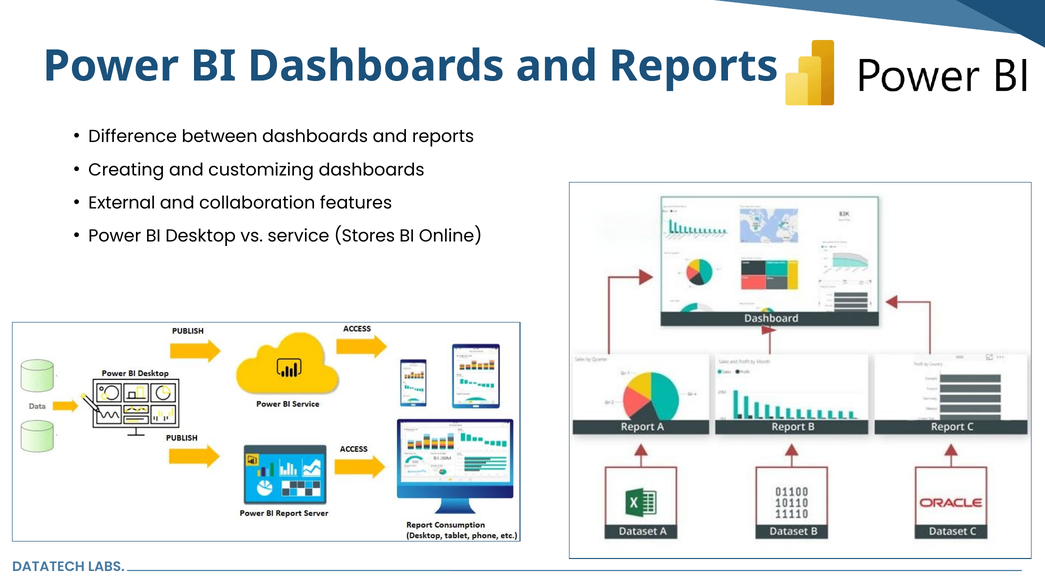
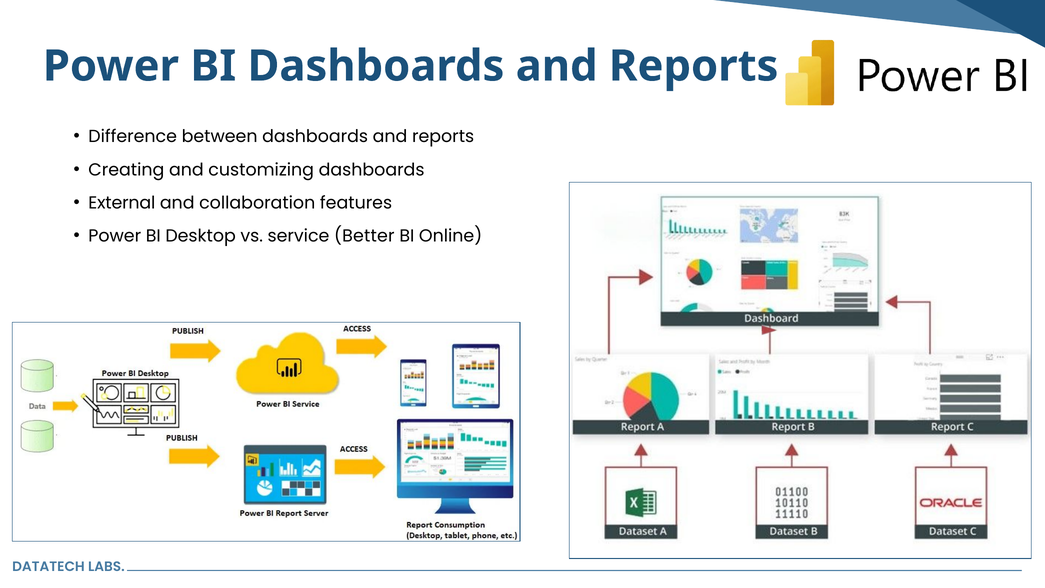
Stores: Stores -> Better (364, 236)
